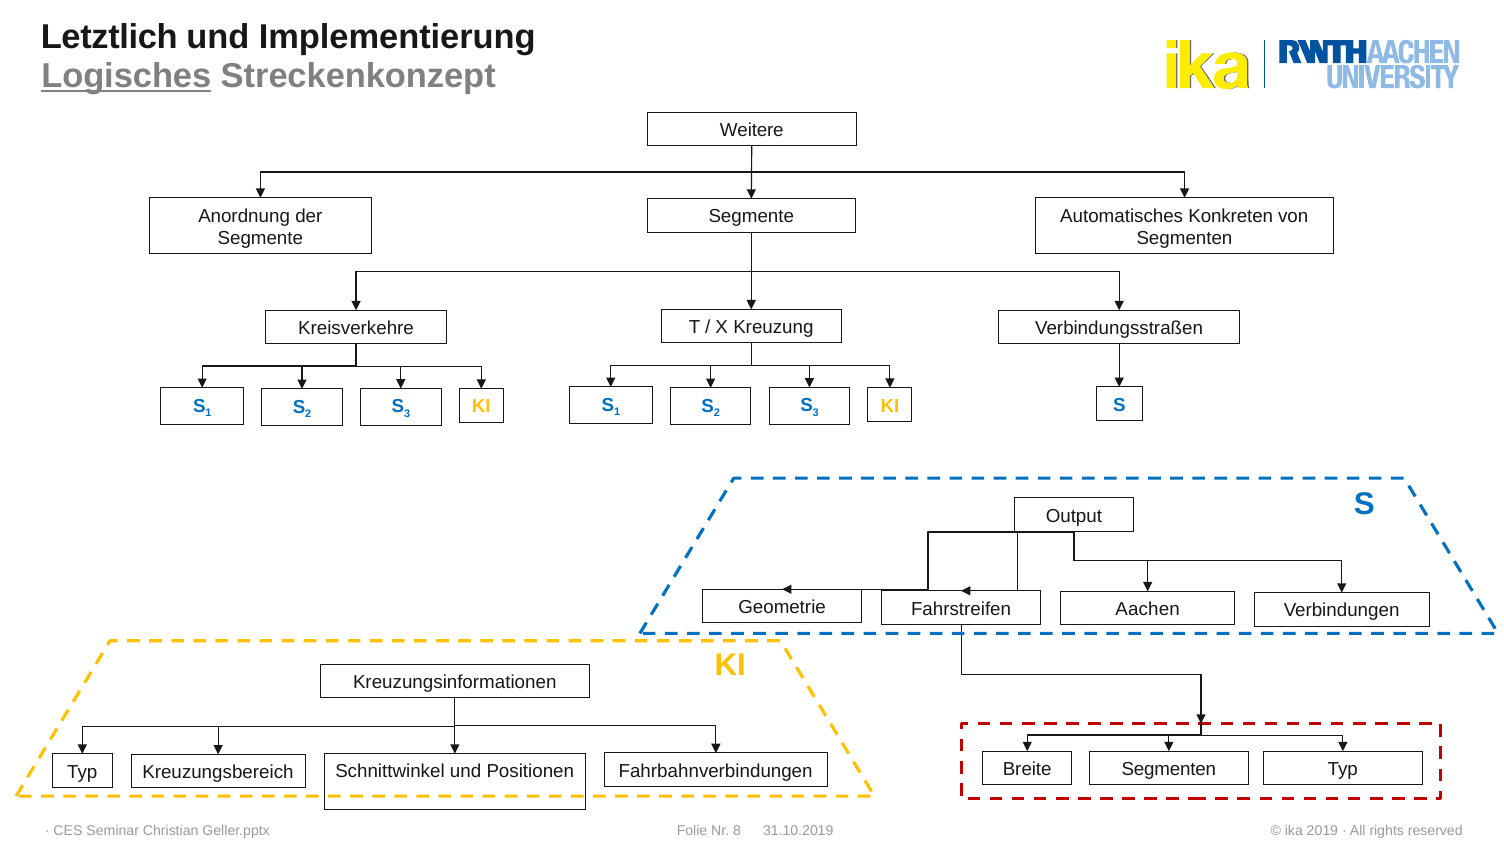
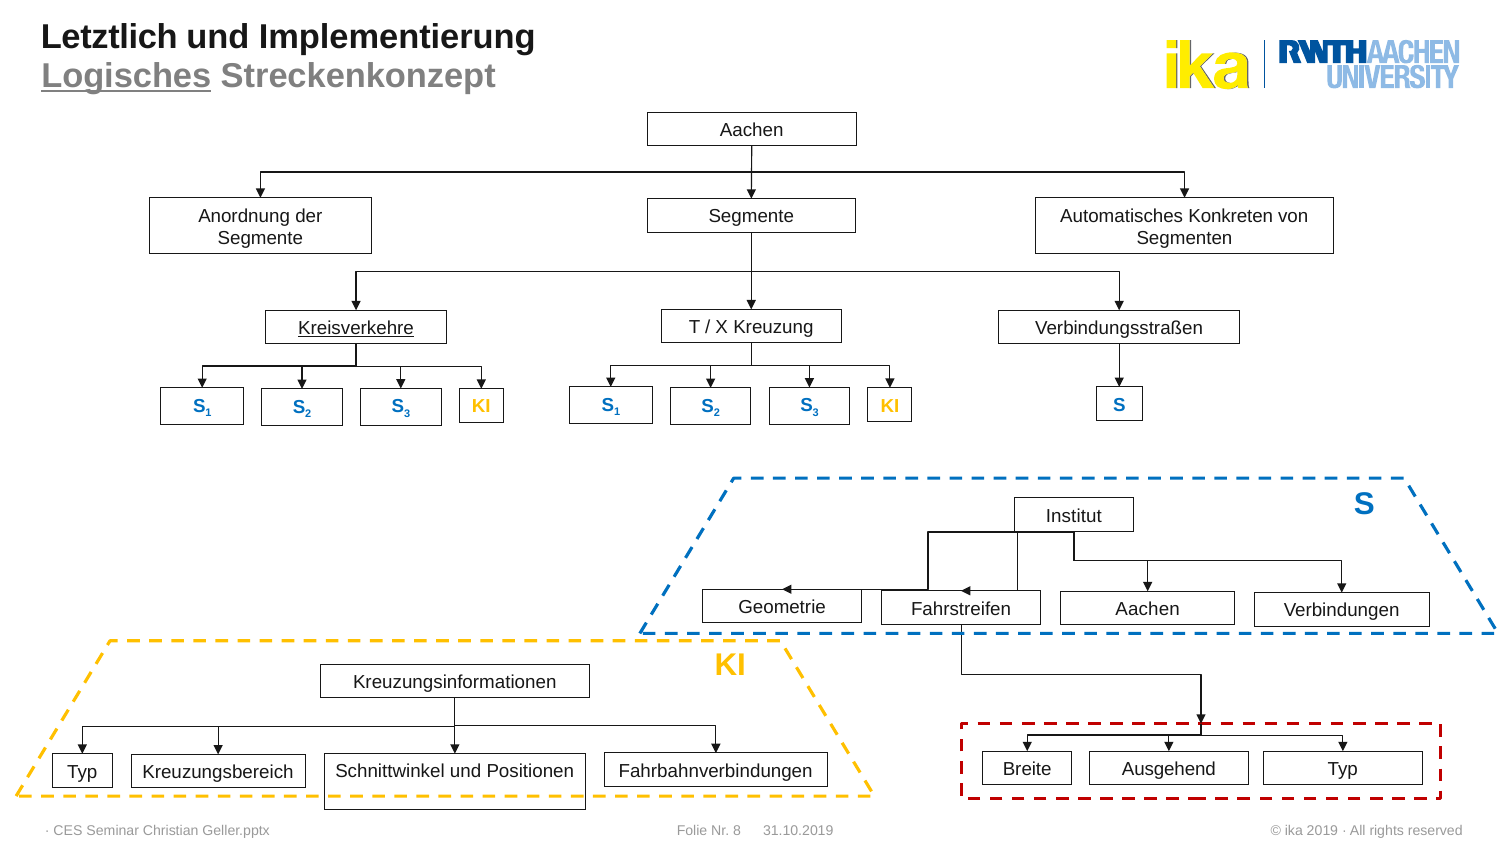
Weitere: Weitere -> Aachen (752, 130)
Kreisverkehre underline: none -> present (356, 328)
Output: Output -> Institut (1074, 516)
Breite Segmenten: Segmenten -> Ausgehend (1169, 769)
